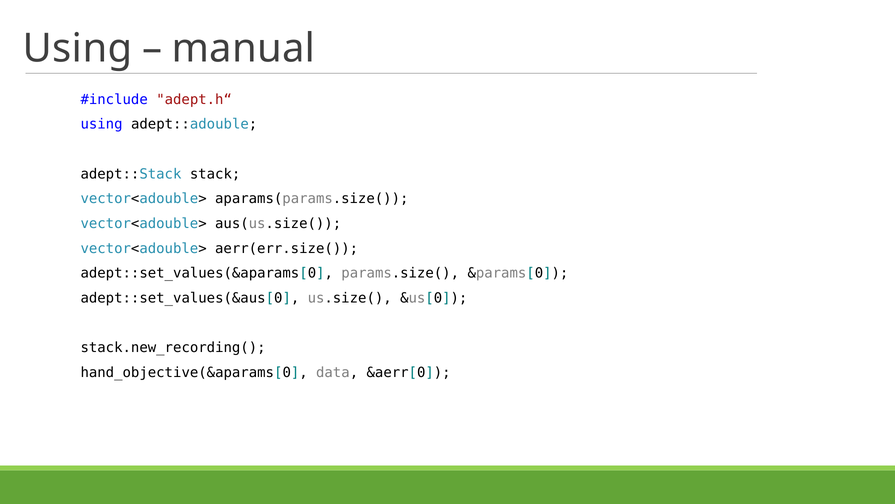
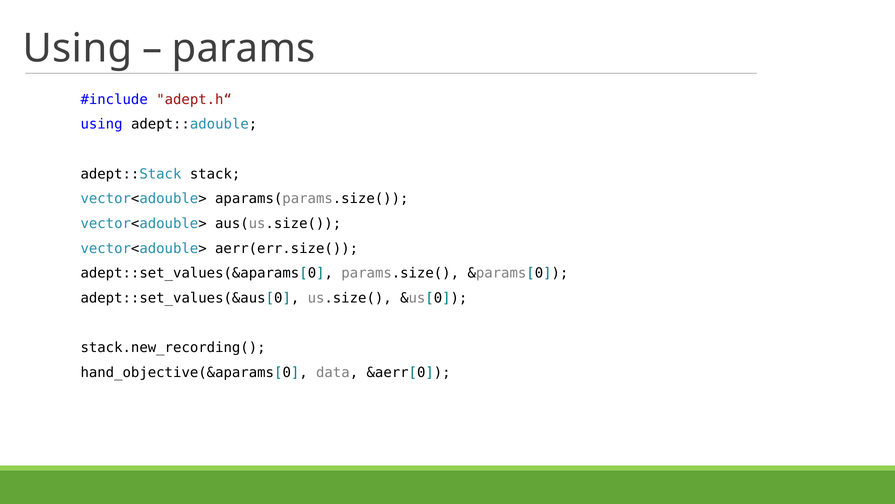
manual: manual -> params (244, 48)
